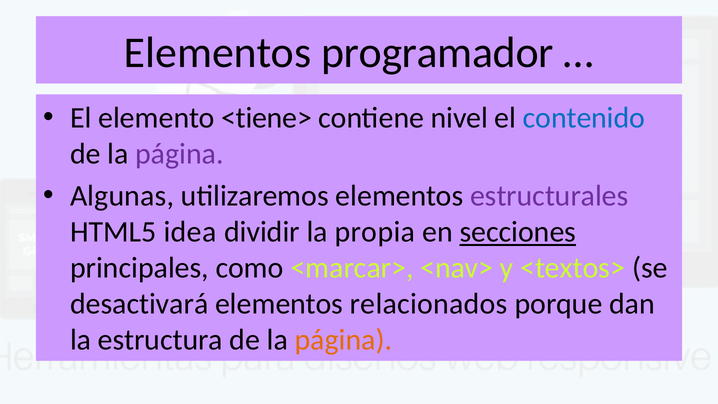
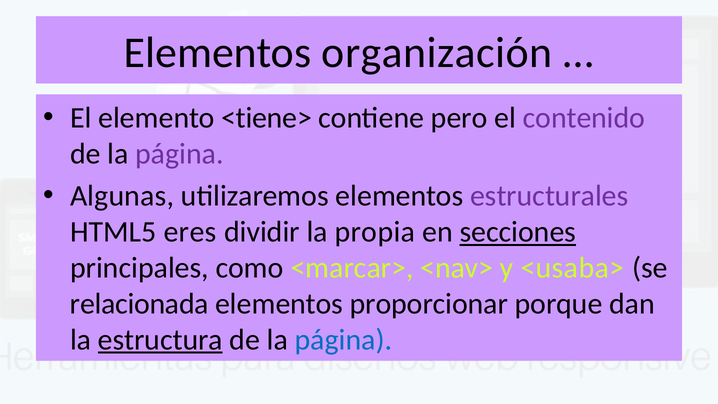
programador: programador -> organización (437, 53)
nivel: nivel -> pero (459, 118)
contenido colour: blue -> purple (584, 118)
idea: idea -> eres (190, 232)
<textos>: <textos> -> <usaba> (572, 268)
desactivará: desactivará -> relacionada (139, 304)
relacionados: relacionados -> proporcionar (429, 304)
estructura underline: none -> present (160, 340)
página colour: orange -> blue (343, 340)
